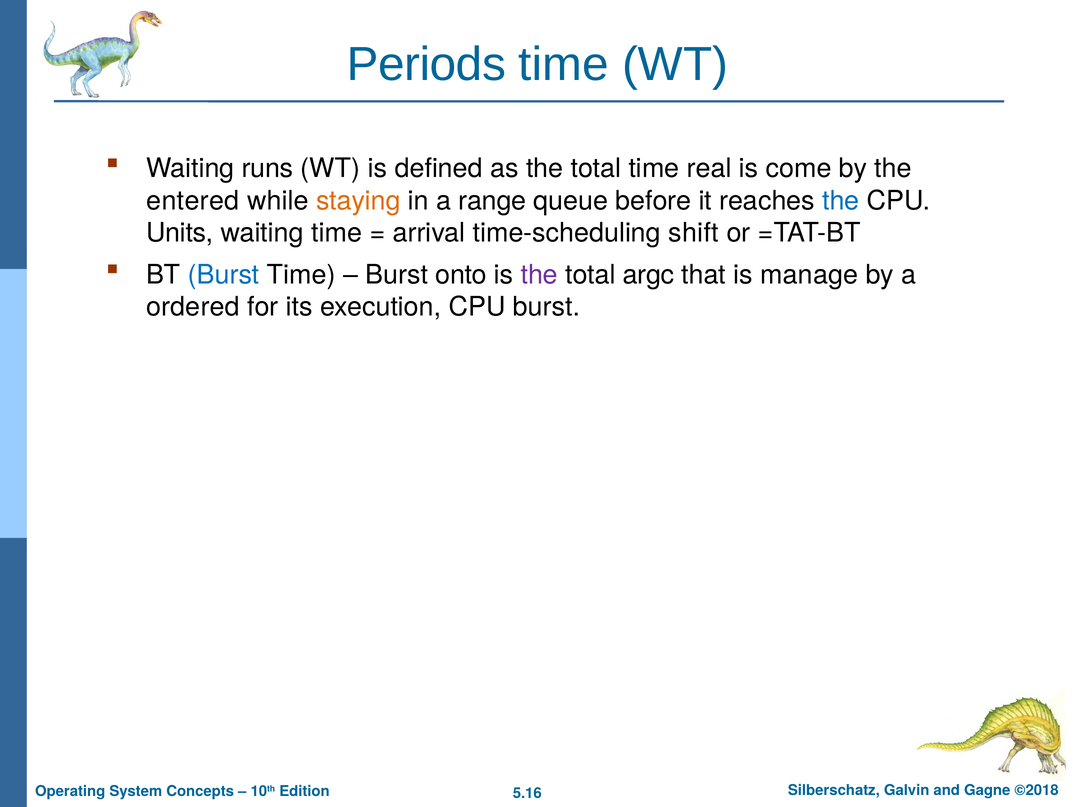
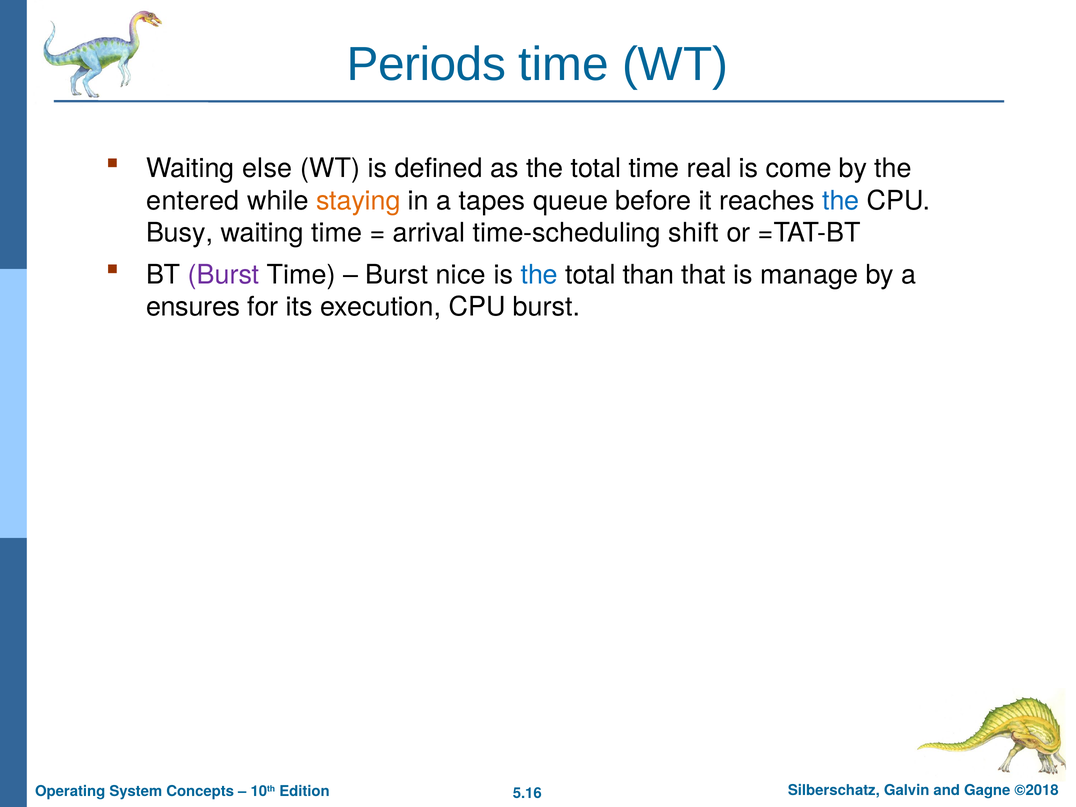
runs: runs -> else (267, 169)
range: range -> tapes (492, 201)
Units: Units -> Busy (180, 233)
Burst colour: blue -> purple (224, 275)
onto: onto -> nice (461, 275)
the colour: purple -> blue (539, 275)
argc: argc -> than (649, 275)
ordered: ordered -> ensures (193, 307)
